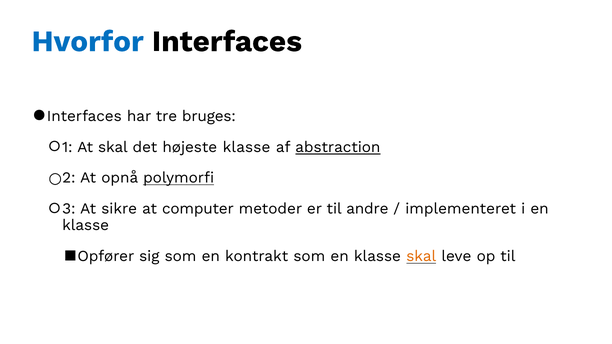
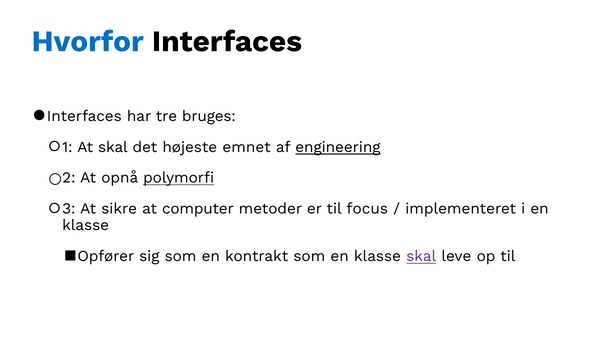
højeste klasse: klasse -> emnet (247, 147)
abstraction: abstraction -> engineering (338, 147)
andre: andre -> focus (367, 209)
skal colour: orange -> purple (421, 257)
